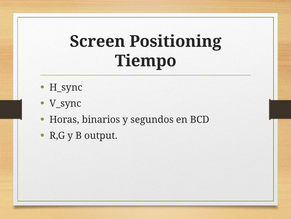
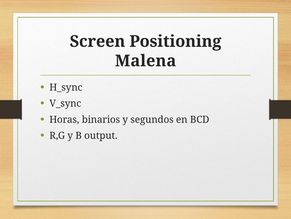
Tiempo: Tiempo -> Malena (146, 61)
